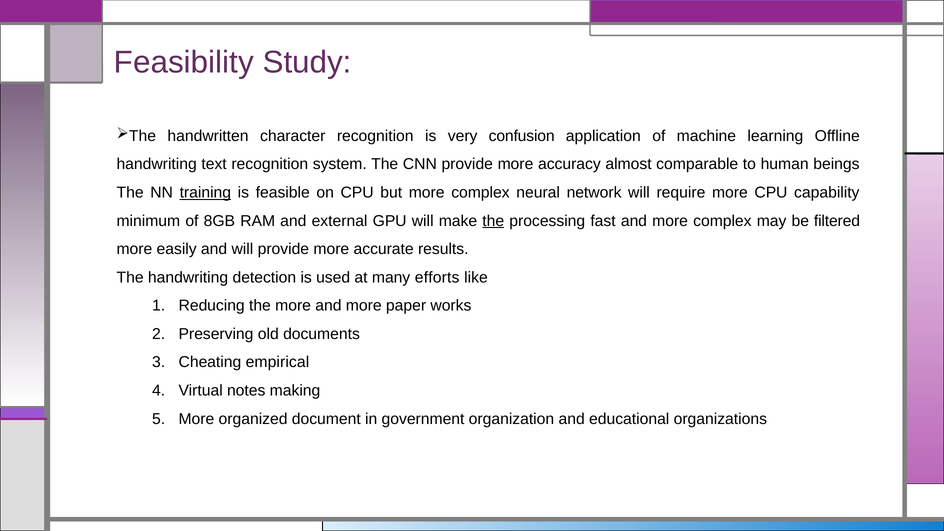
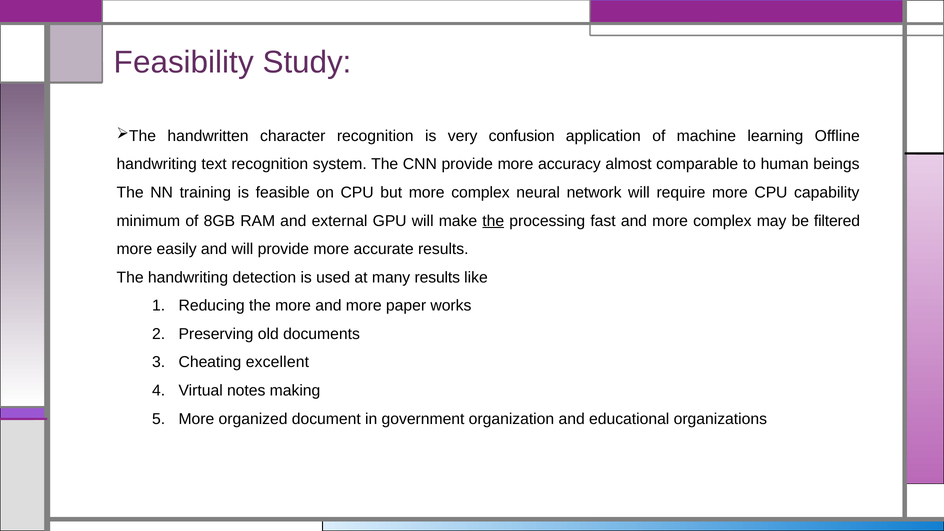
training underline: present -> none (205, 193)
many efforts: efforts -> results (437, 277)
empirical: empirical -> excellent (277, 362)
